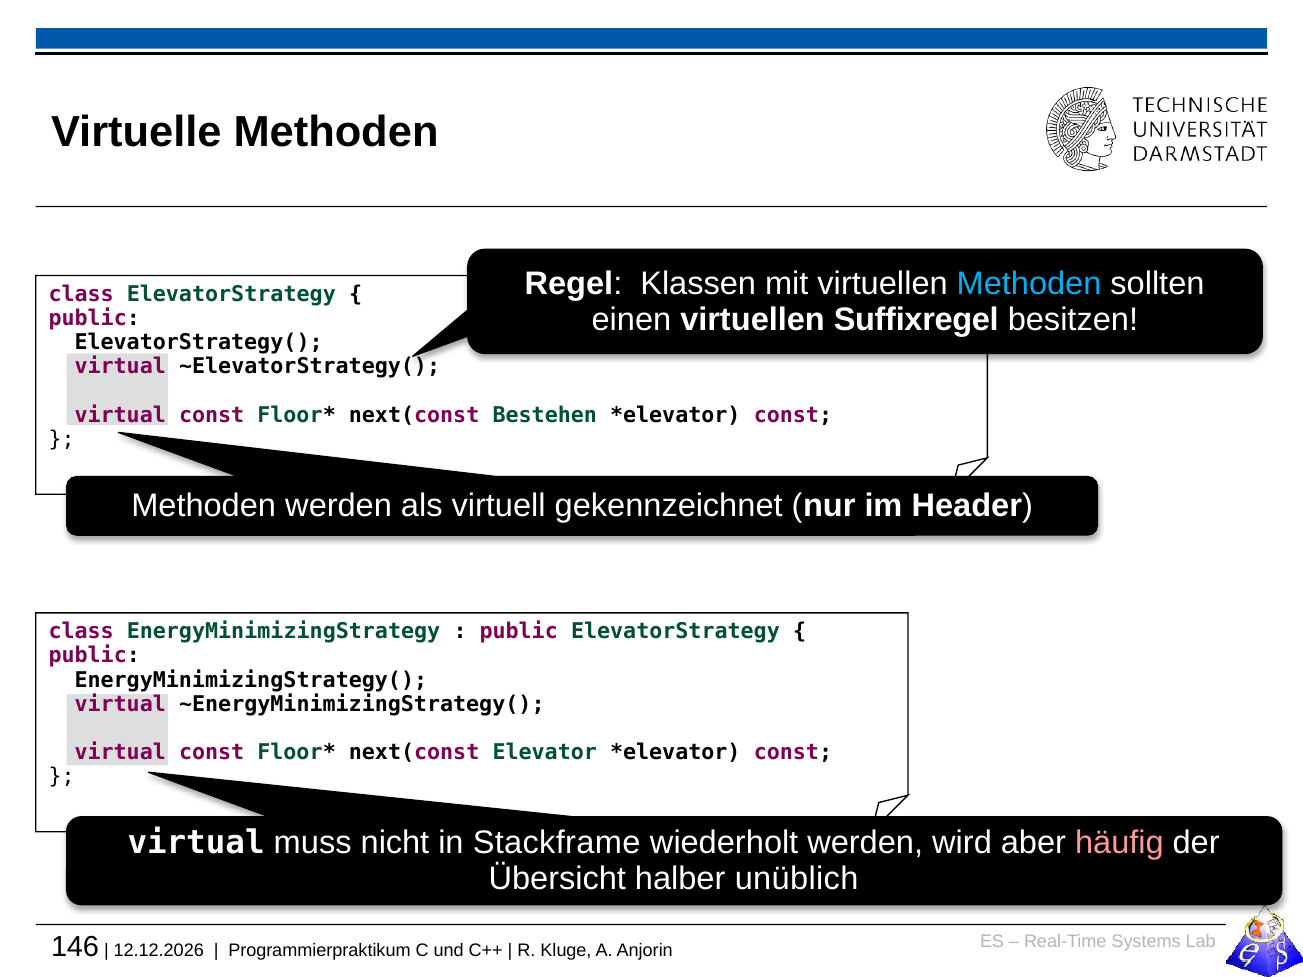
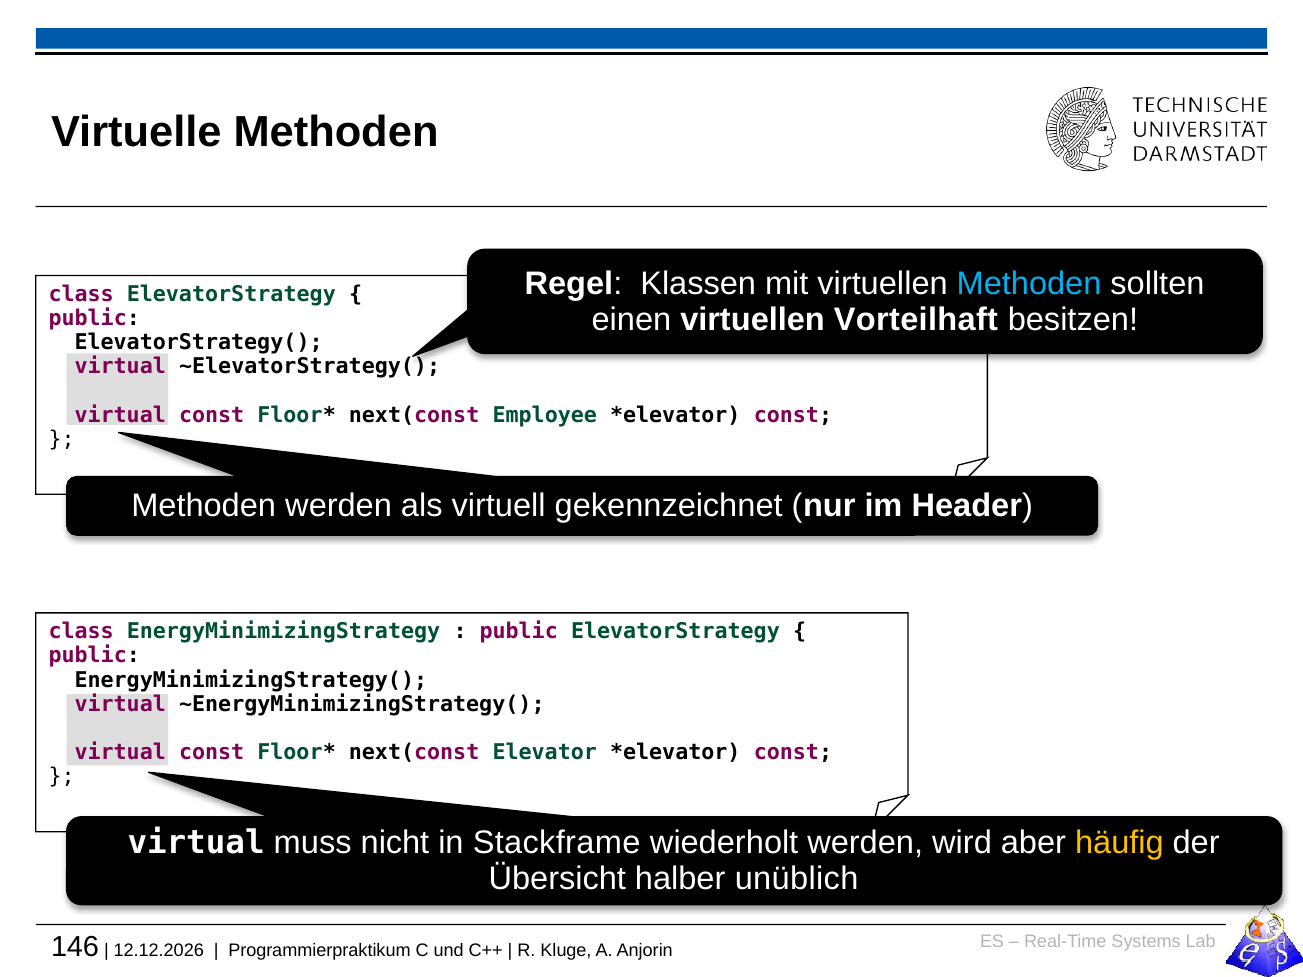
Suffixregel: Suffixregel -> Vorteilhaft (916, 320)
Bestehen: Bestehen -> Employee (545, 415)
häufig colour: pink -> yellow (1119, 843)
